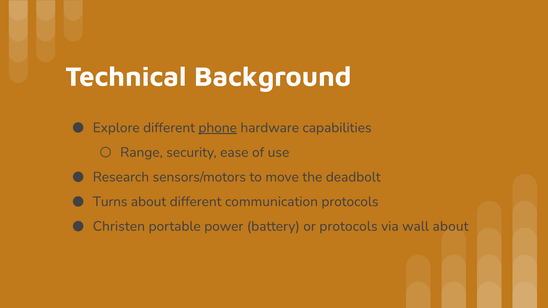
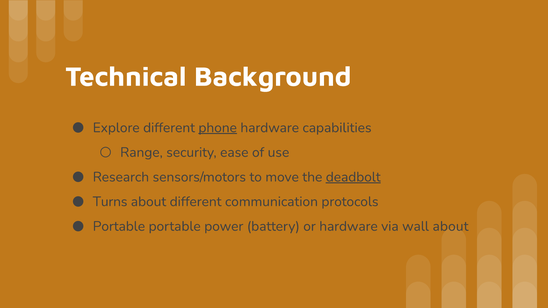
deadbolt underline: none -> present (353, 177)
Christen: Christen -> Portable (119, 226)
or protocols: protocols -> hardware (349, 226)
